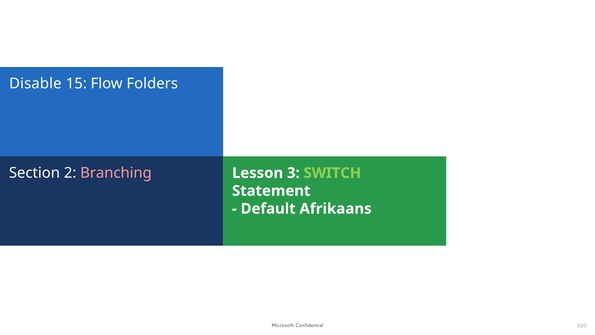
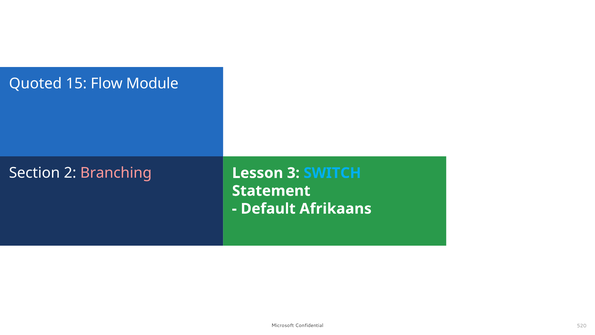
Disable: Disable -> Quoted (35, 84)
Folders: Folders -> Module (152, 84)
SWITCH colour: light green -> light blue (332, 173)
